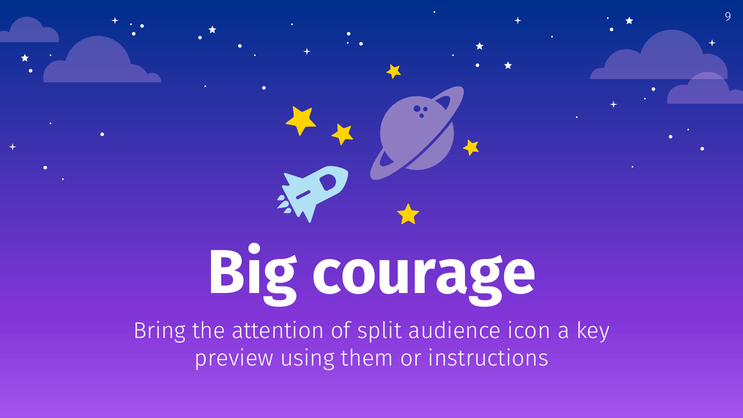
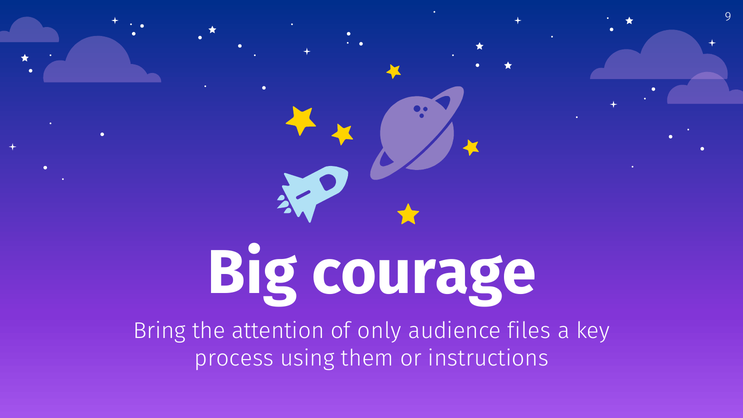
split: split -> only (379, 331)
icon: icon -> files (529, 331)
preview: preview -> process (234, 358)
